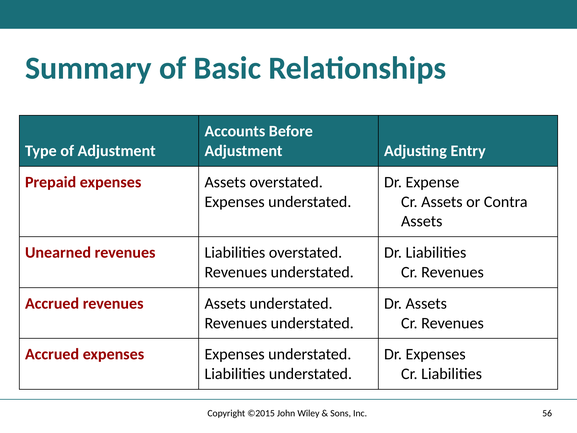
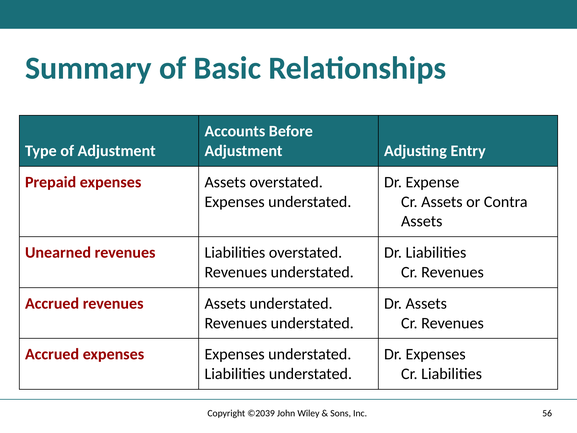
©2015: ©2015 -> ©2039 (261, 413)
